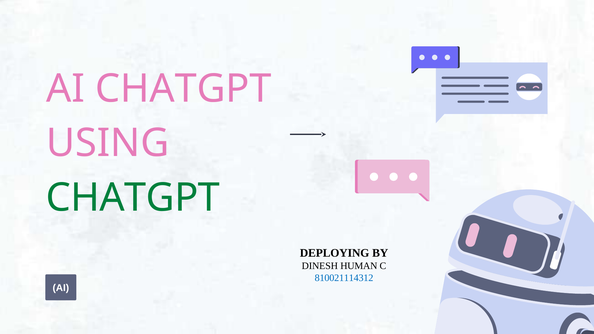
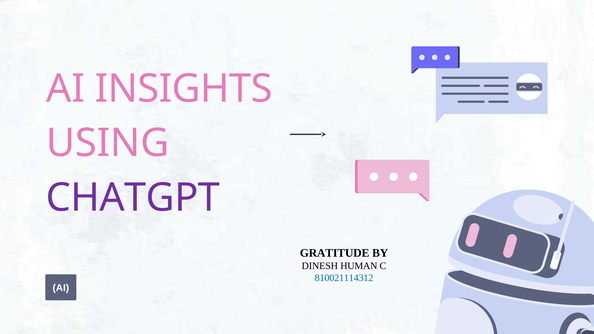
AI CHATGPT: CHATGPT -> INSIGHTS (184, 89)
CHATGPT colour: green -> purple (133, 198)
DEPLOYING: DEPLOYING -> GRATITUDE (335, 253)
